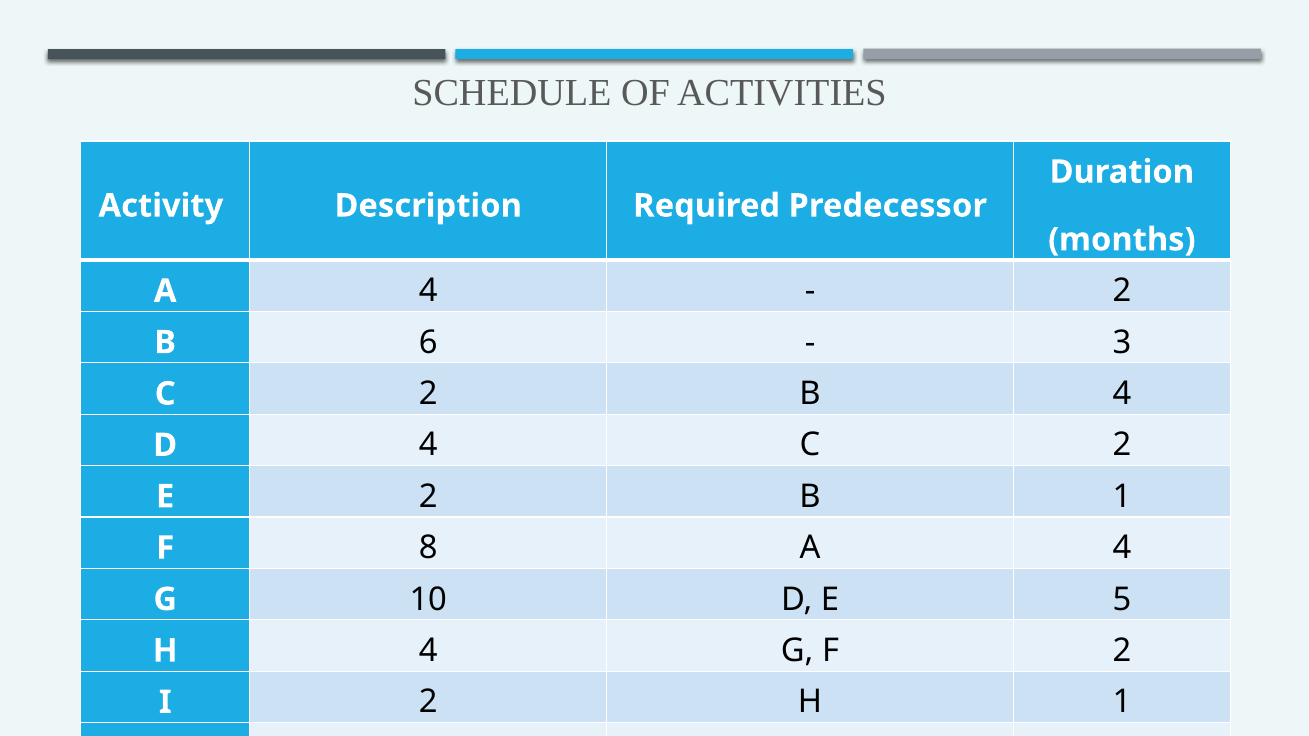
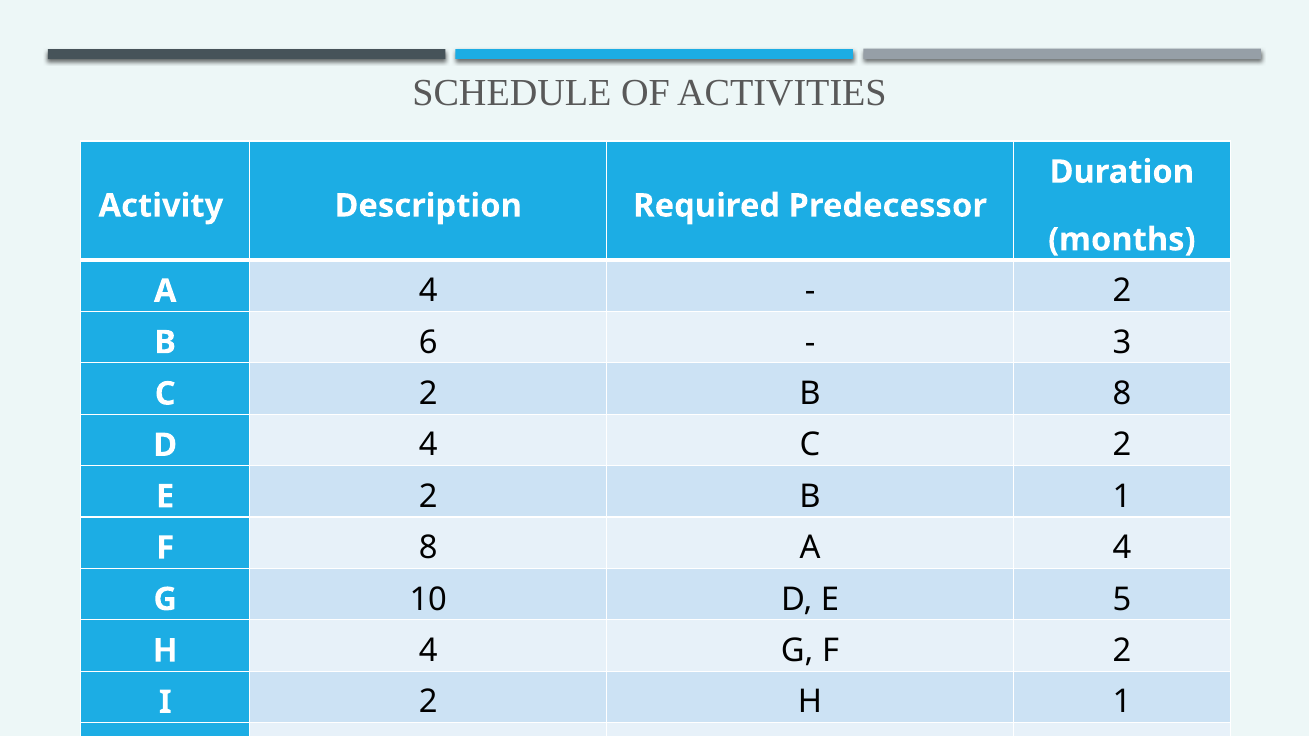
B 4: 4 -> 8 (1122, 394)
